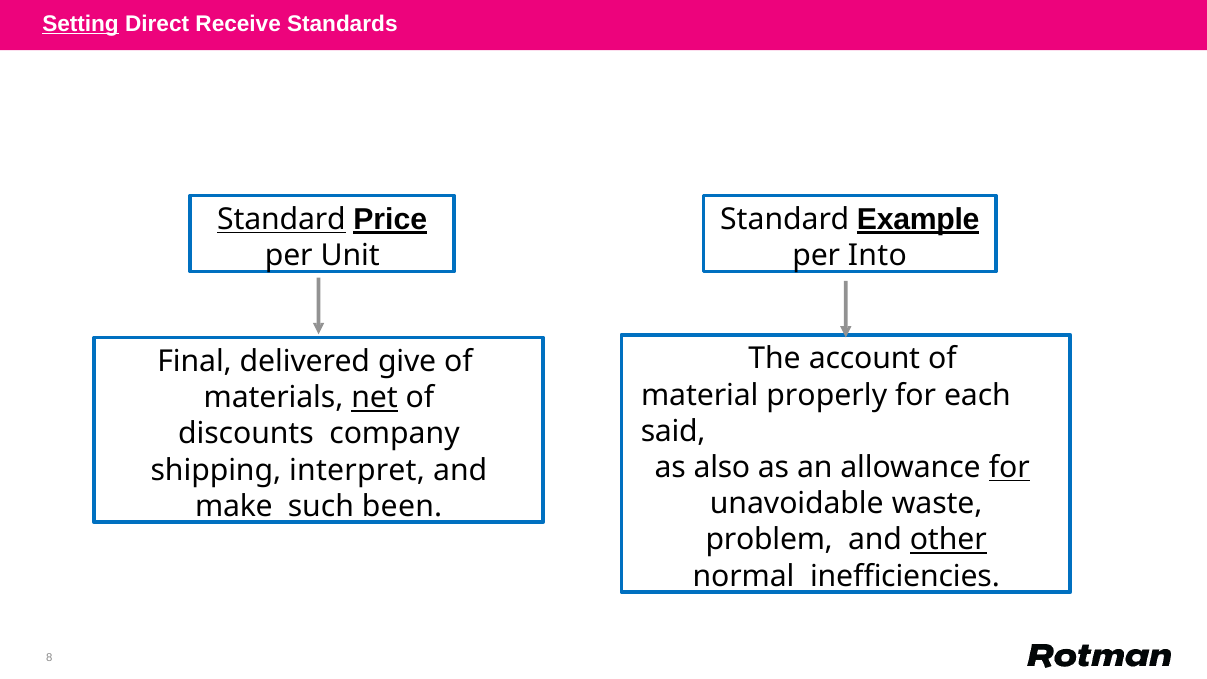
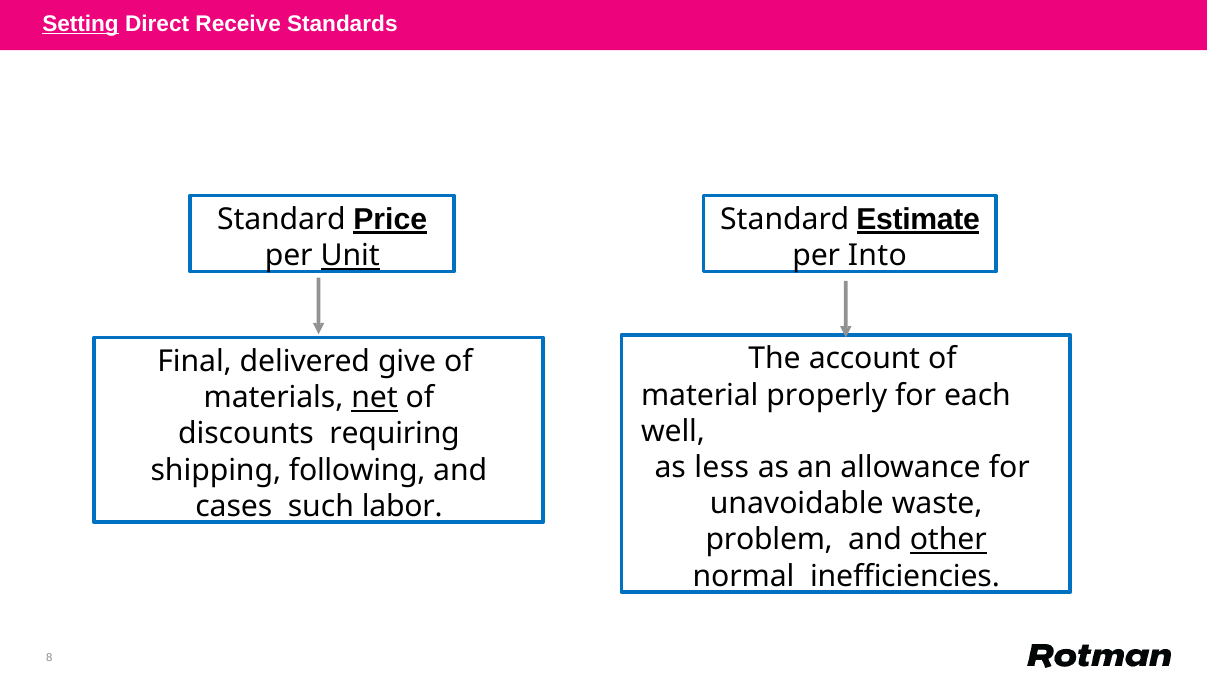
Standard underline: present -> none (281, 219)
Example: Example -> Estimate (918, 219)
Unit underline: none -> present (350, 256)
said: said -> well (673, 431)
company: company -> requiring (395, 434)
also: also -> less (722, 467)
for underline: present -> none (1009, 467)
interpret: interpret -> following (357, 470)
make: make -> cases (234, 506)
been: been -> labor (402, 506)
